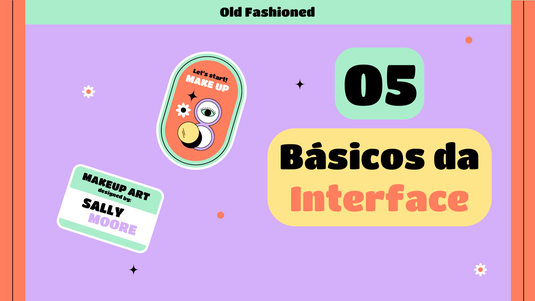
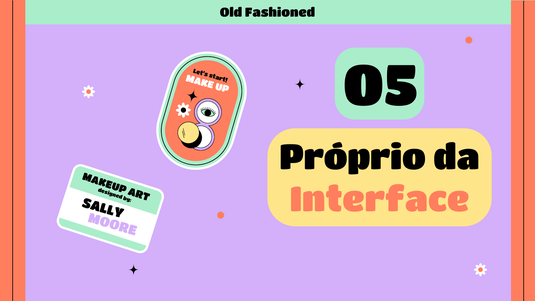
Básicos: Básicos -> Próprio (353, 158)
